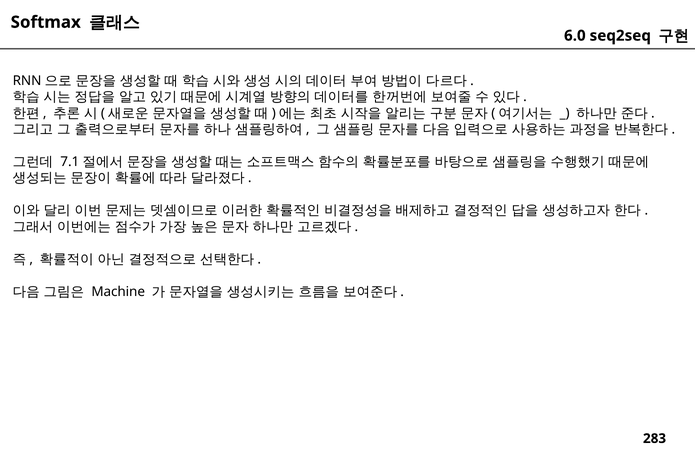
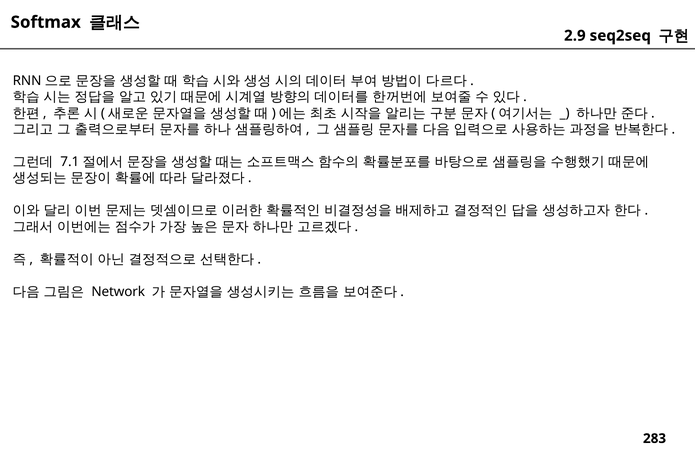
6.0: 6.0 -> 2.9 (575, 36)
Machine: Machine -> Network (118, 291)
